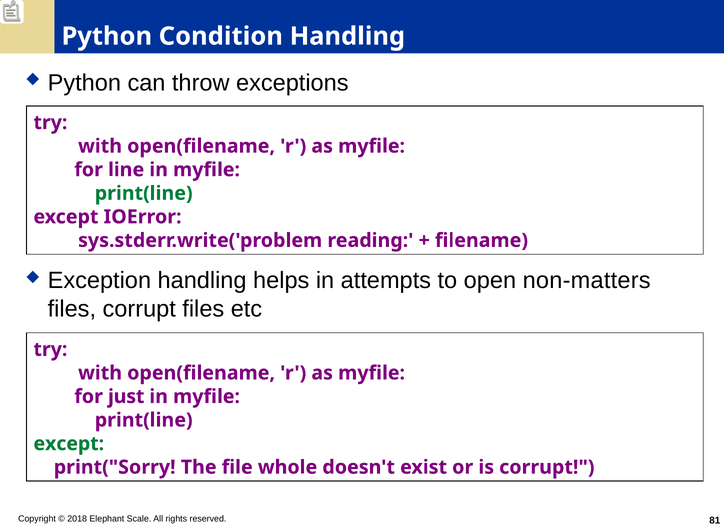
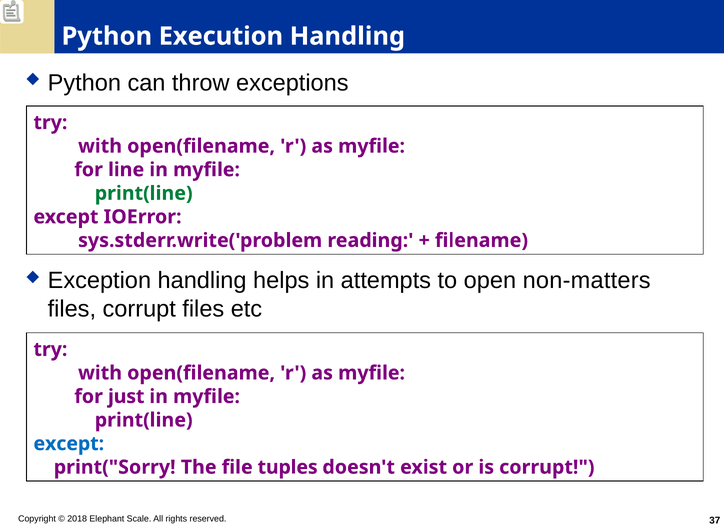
Condition: Condition -> Execution (221, 36)
except colour: green -> blue (69, 443)
whole: whole -> tuples (288, 467)
81: 81 -> 37 (715, 520)
